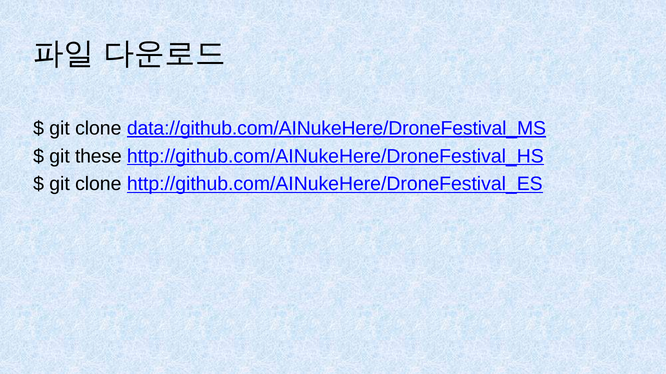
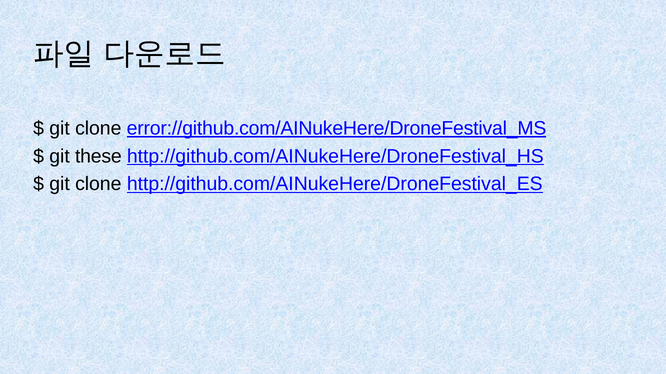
data://github.com/AINukeHere/DroneFestival_MS: data://github.com/AINukeHere/DroneFestival_MS -> error://github.com/AINukeHere/DroneFestival_MS (336, 128)
